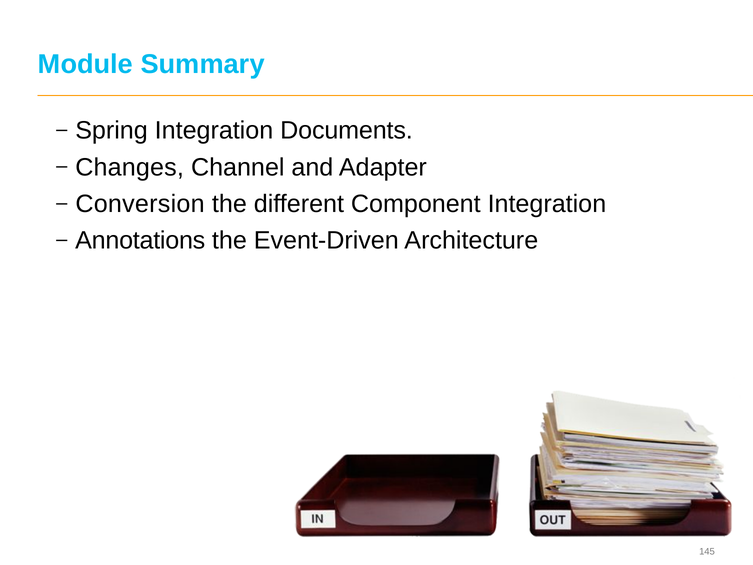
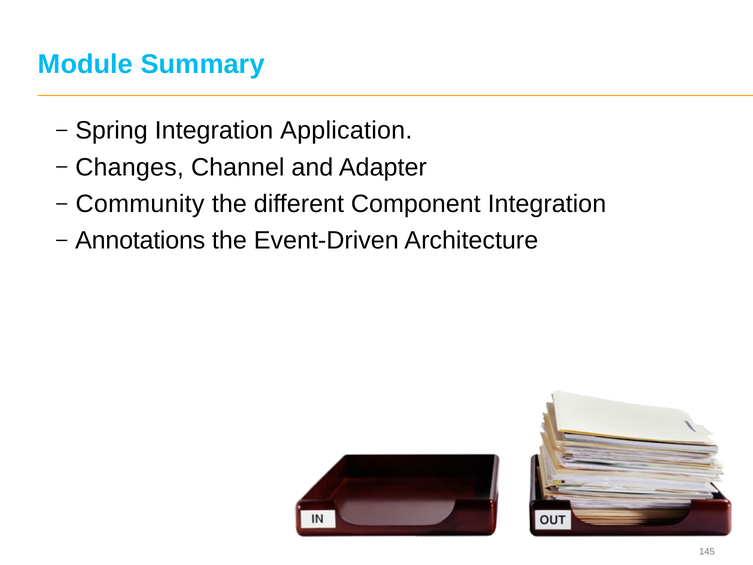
Documents: Documents -> Application (346, 131)
Conversion: Conversion -> Community (140, 204)
